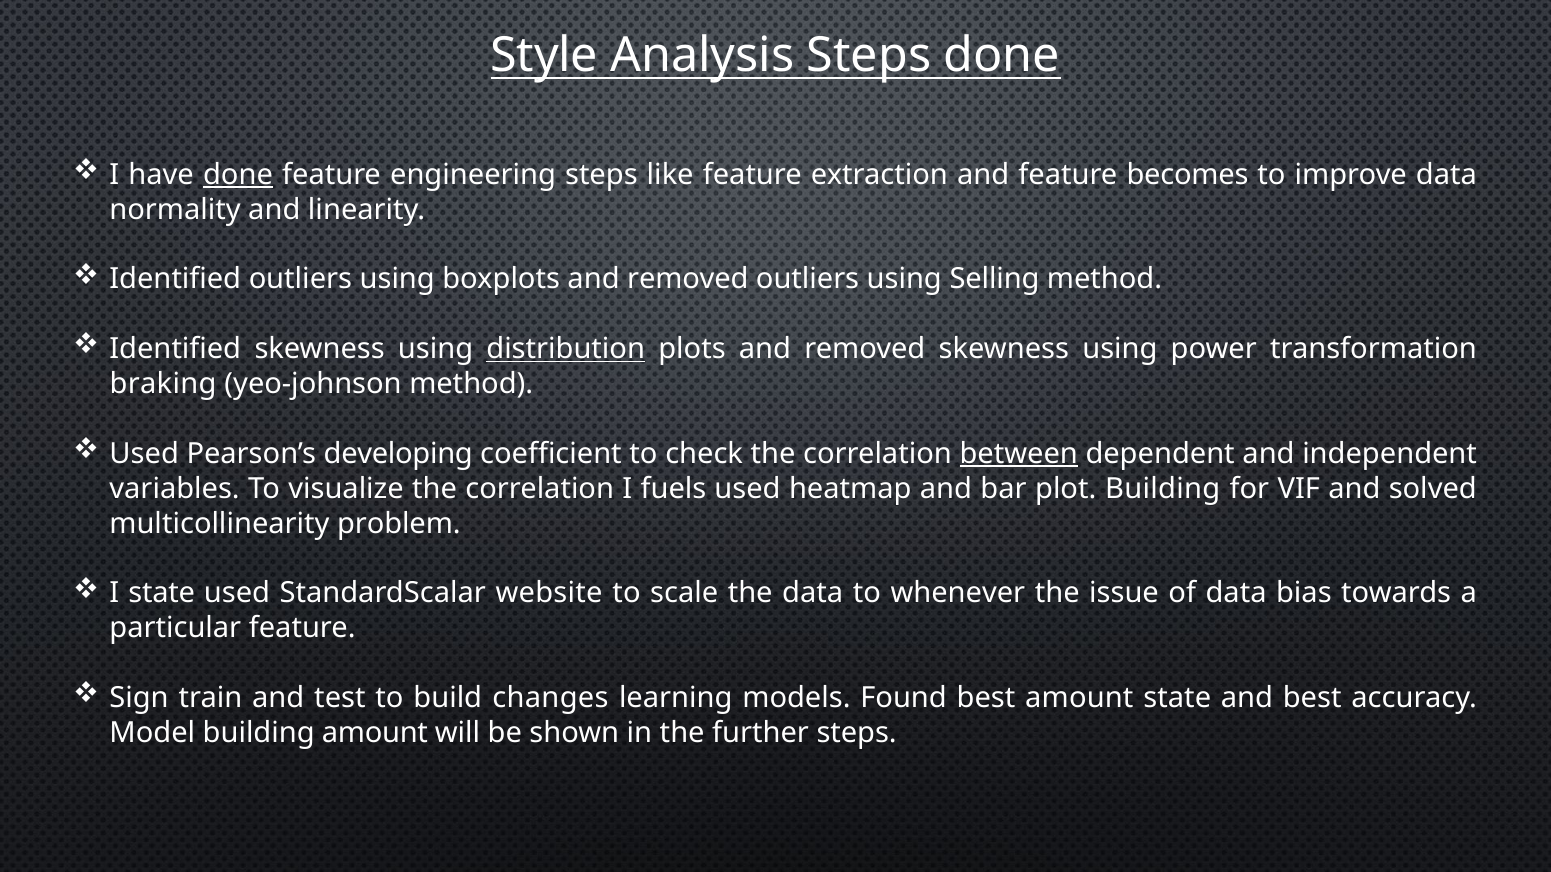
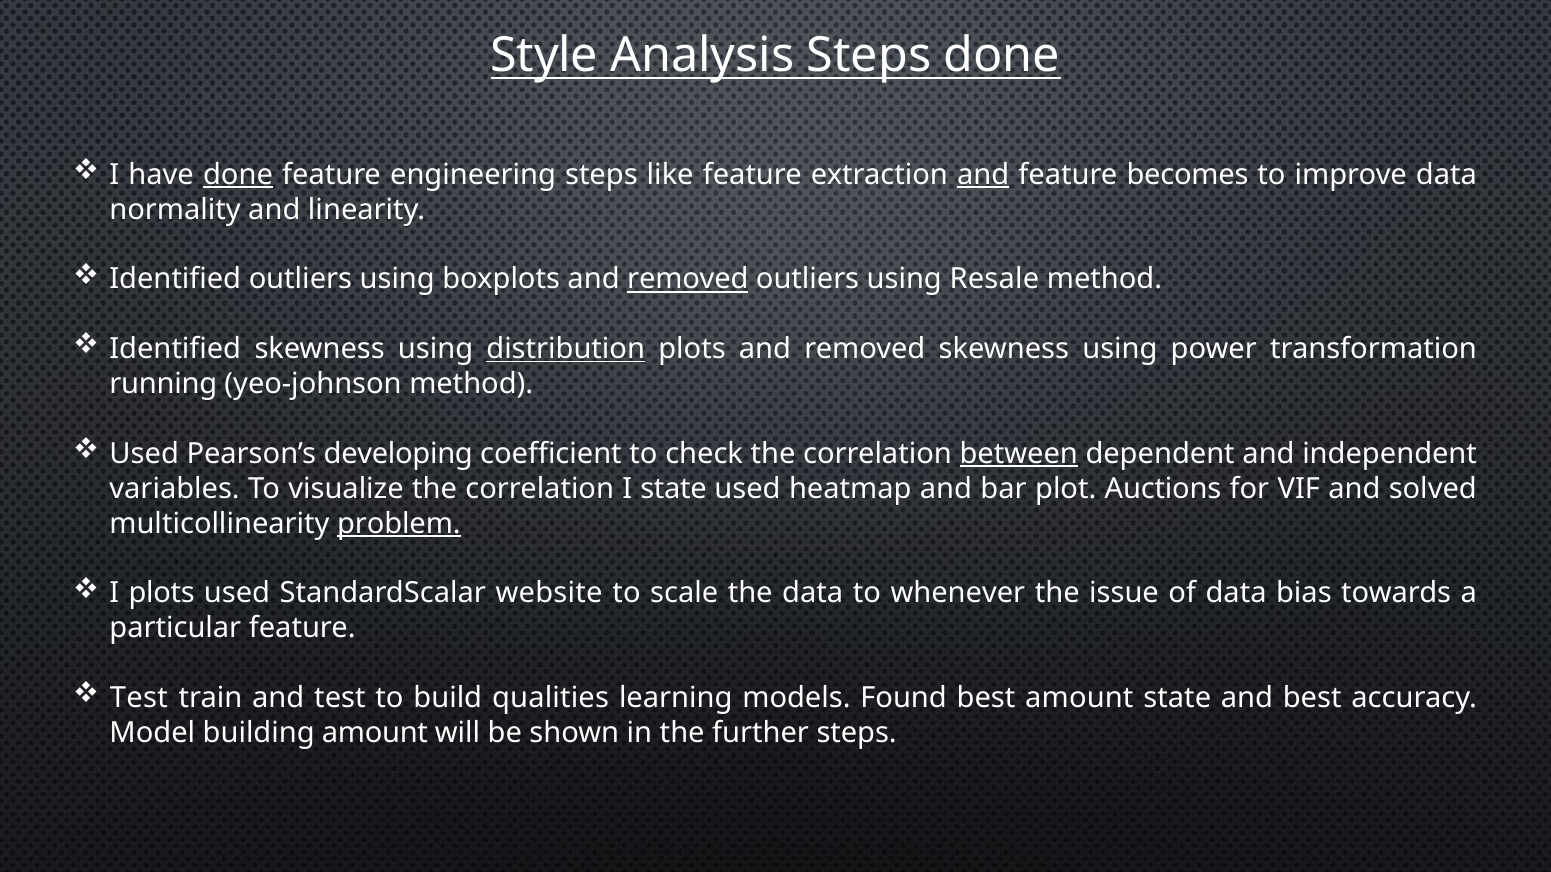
and underline: none -> present (983, 175)
removed underline: none -> present (688, 279)
Selling: Selling -> Resale (994, 279)
braking: braking -> running (163, 384)
I fuels: fuels -> state (674, 489)
plot Building: Building -> Auctions (1163, 489)
problem underline: none -> present (399, 524)
I state: state -> plots (162, 594)
Sign: Sign -> Test (139, 698)
changes: changes -> qualities (551, 698)
